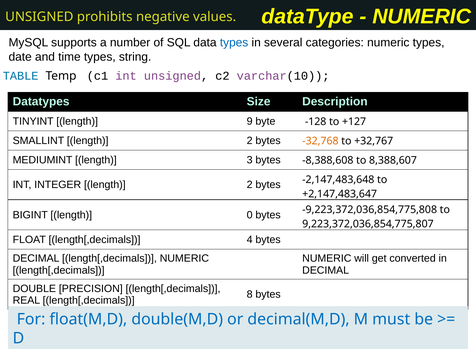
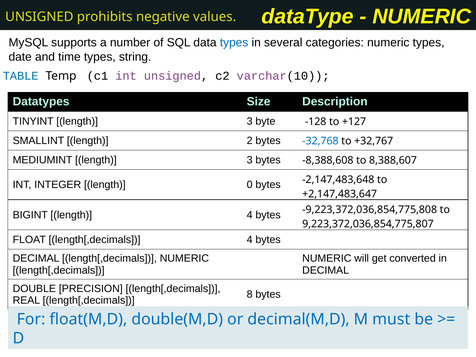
TINYINT length 9: 9 -> 3 (250, 121)
-32,768 colour: orange -> blue (320, 141)
INTEGER length 2: 2 -> 0 (250, 185)
length 0: 0 -> 4 (250, 215)
